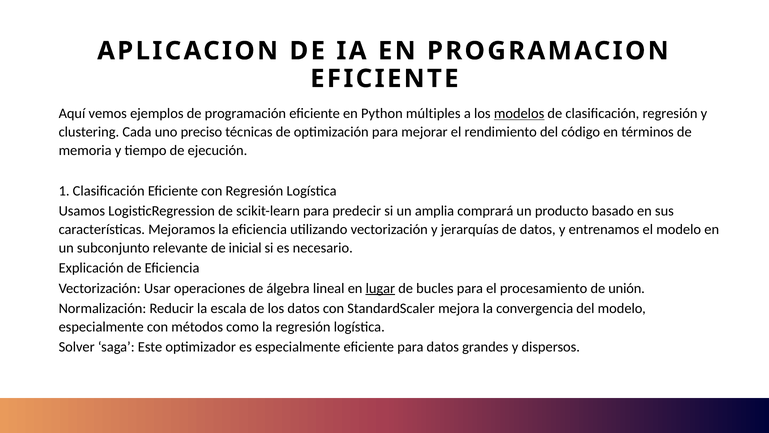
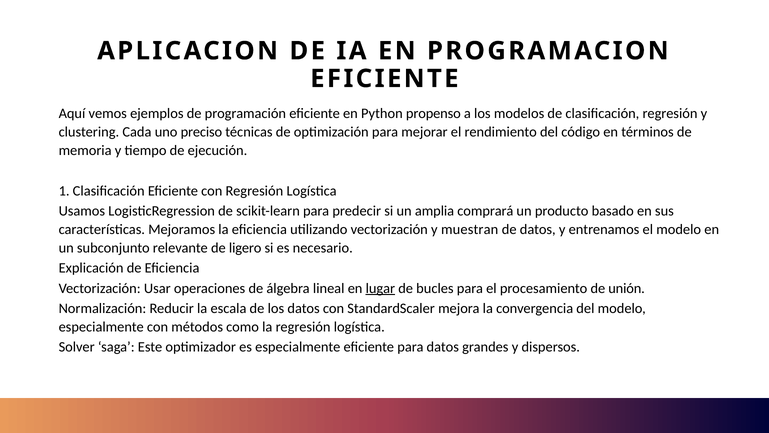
múltiples: múltiples -> propenso (433, 113)
modelos underline: present -> none (519, 113)
jerarquías: jerarquías -> muestran (470, 229)
inicial: inicial -> ligero (245, 248)
